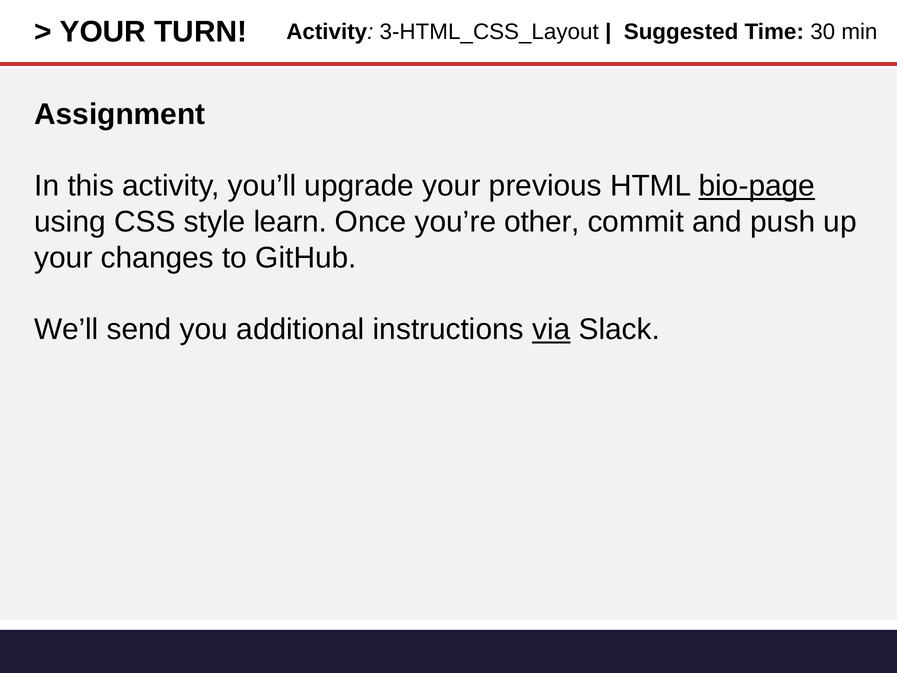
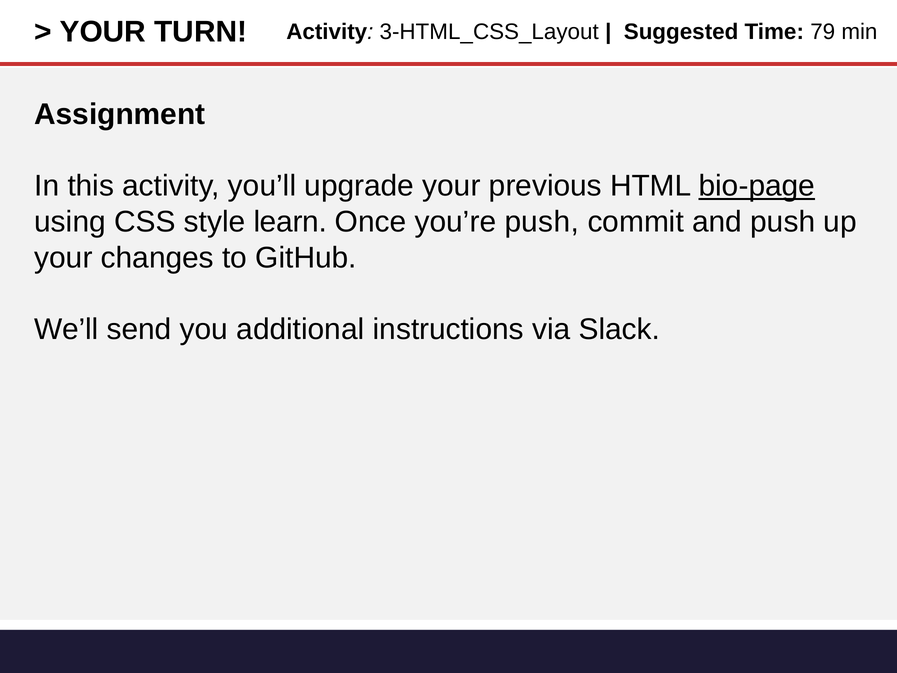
30: 30 -> 79 (823, 32)
you’re other: other -> push (542, 222)
via underline: present -> none (551, 329)
